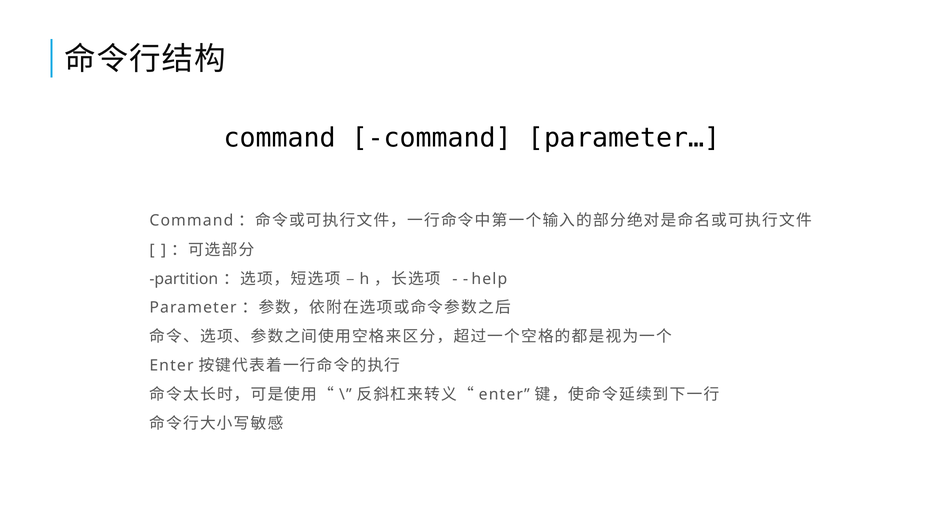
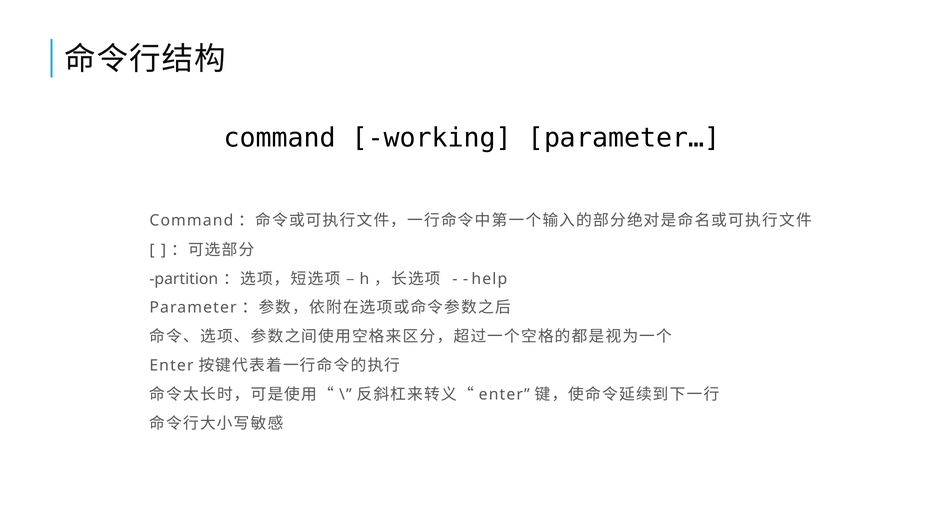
command command: command -> working (432, 138)
